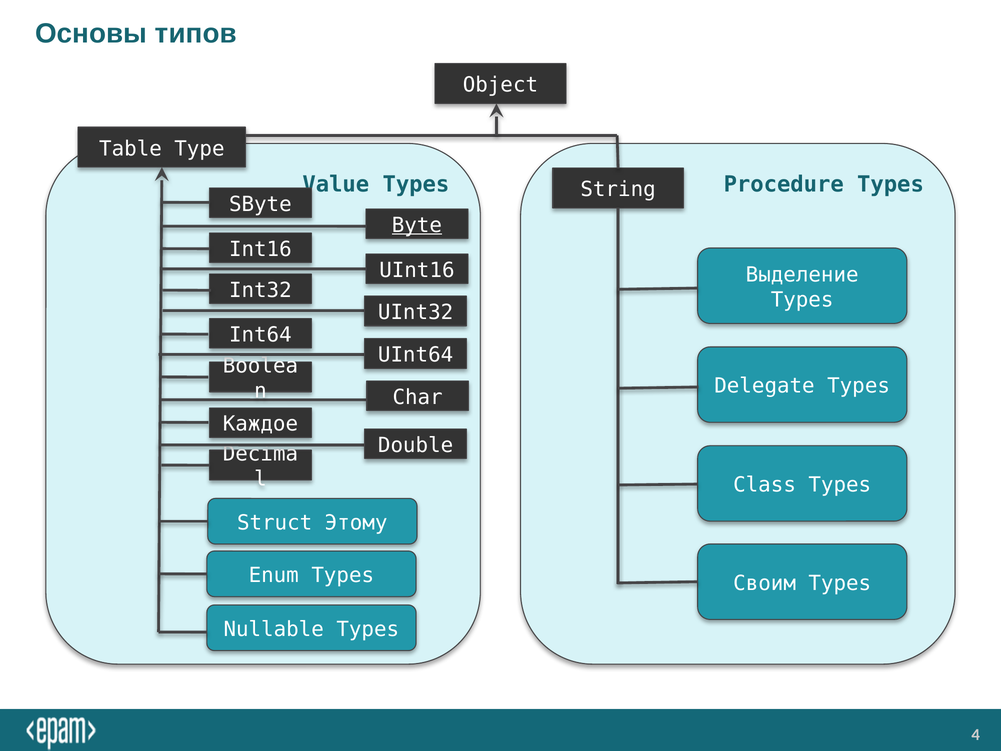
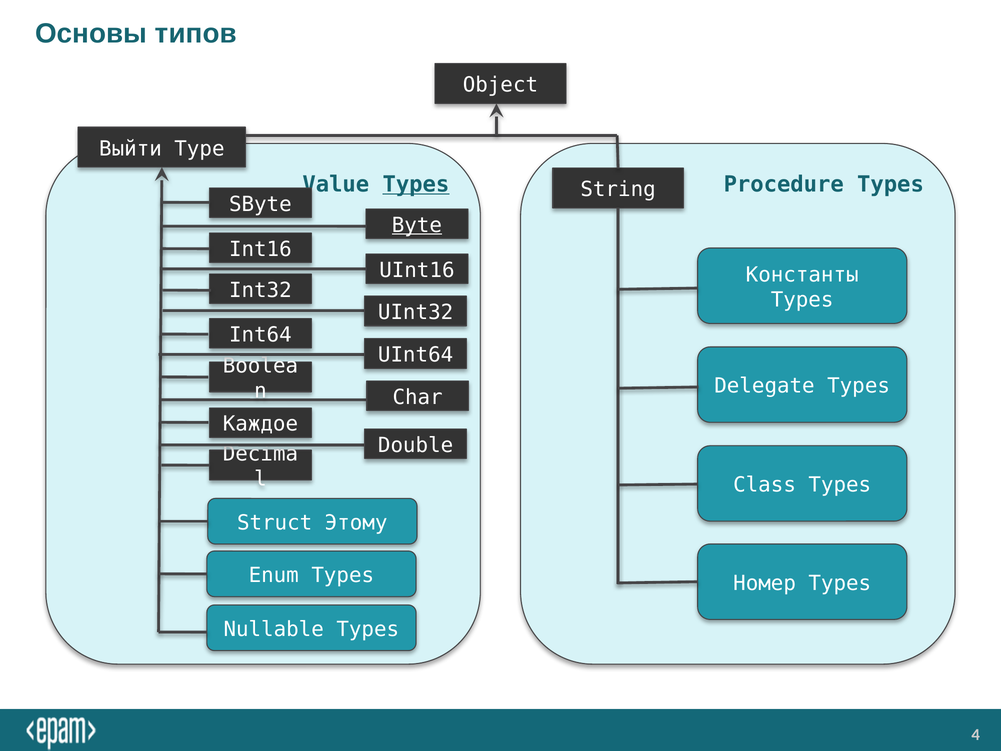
Table: Table -> Выйти (130, 149)
Types underline: none -> present (416, 184)
Выделение: Выделение -> Константы (802, 275)
Своим: Своим -> Номер (765, 583)
